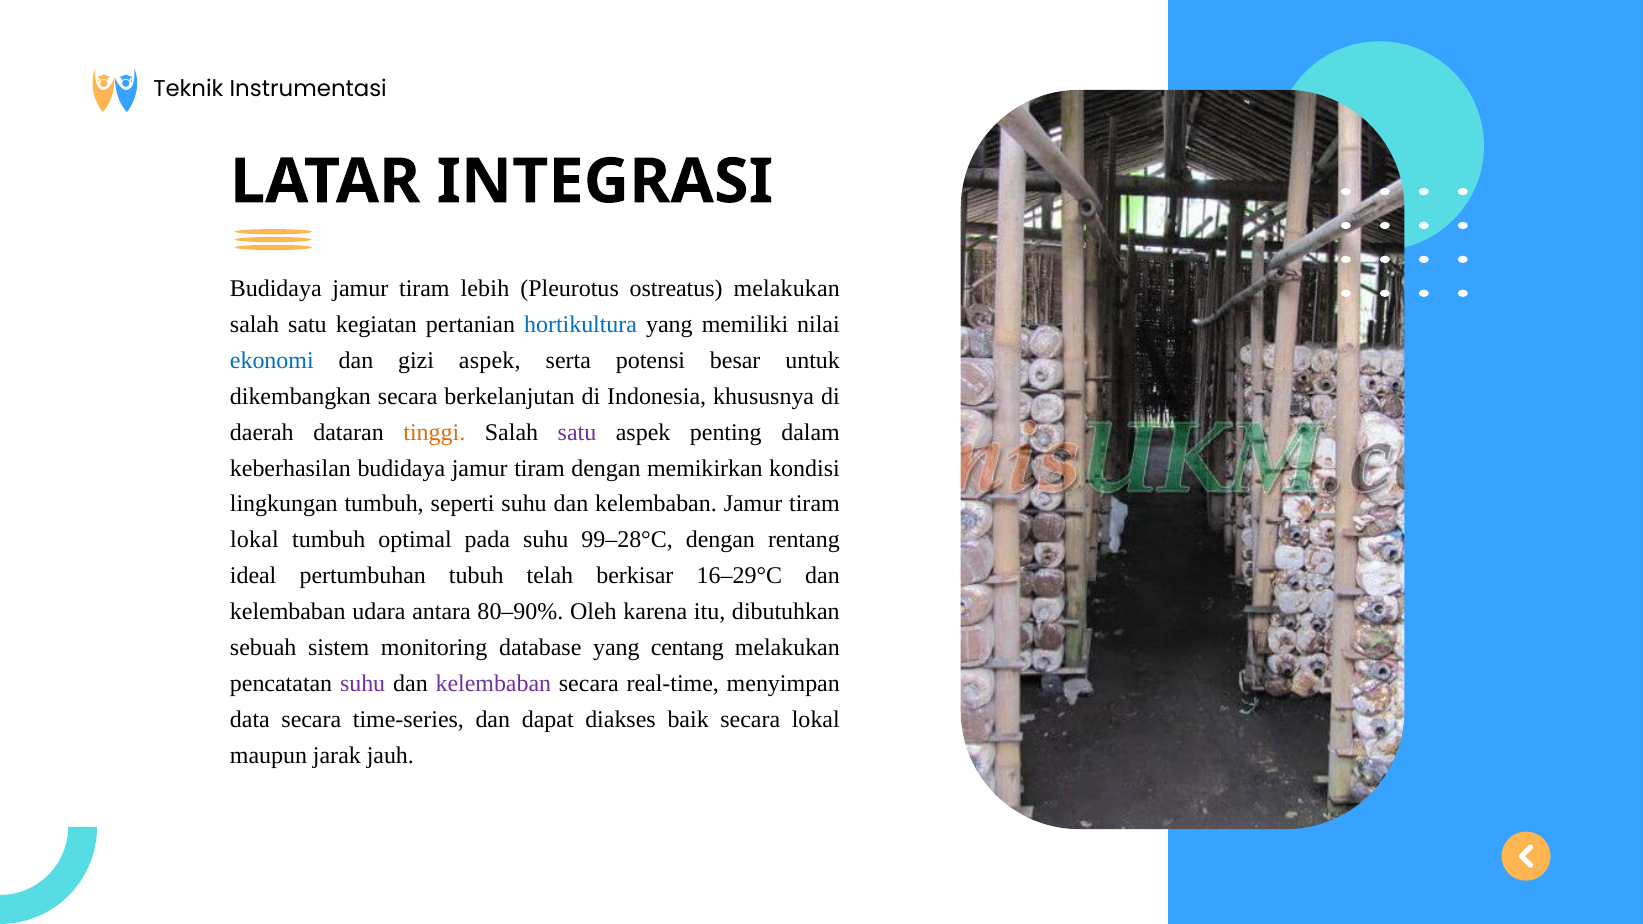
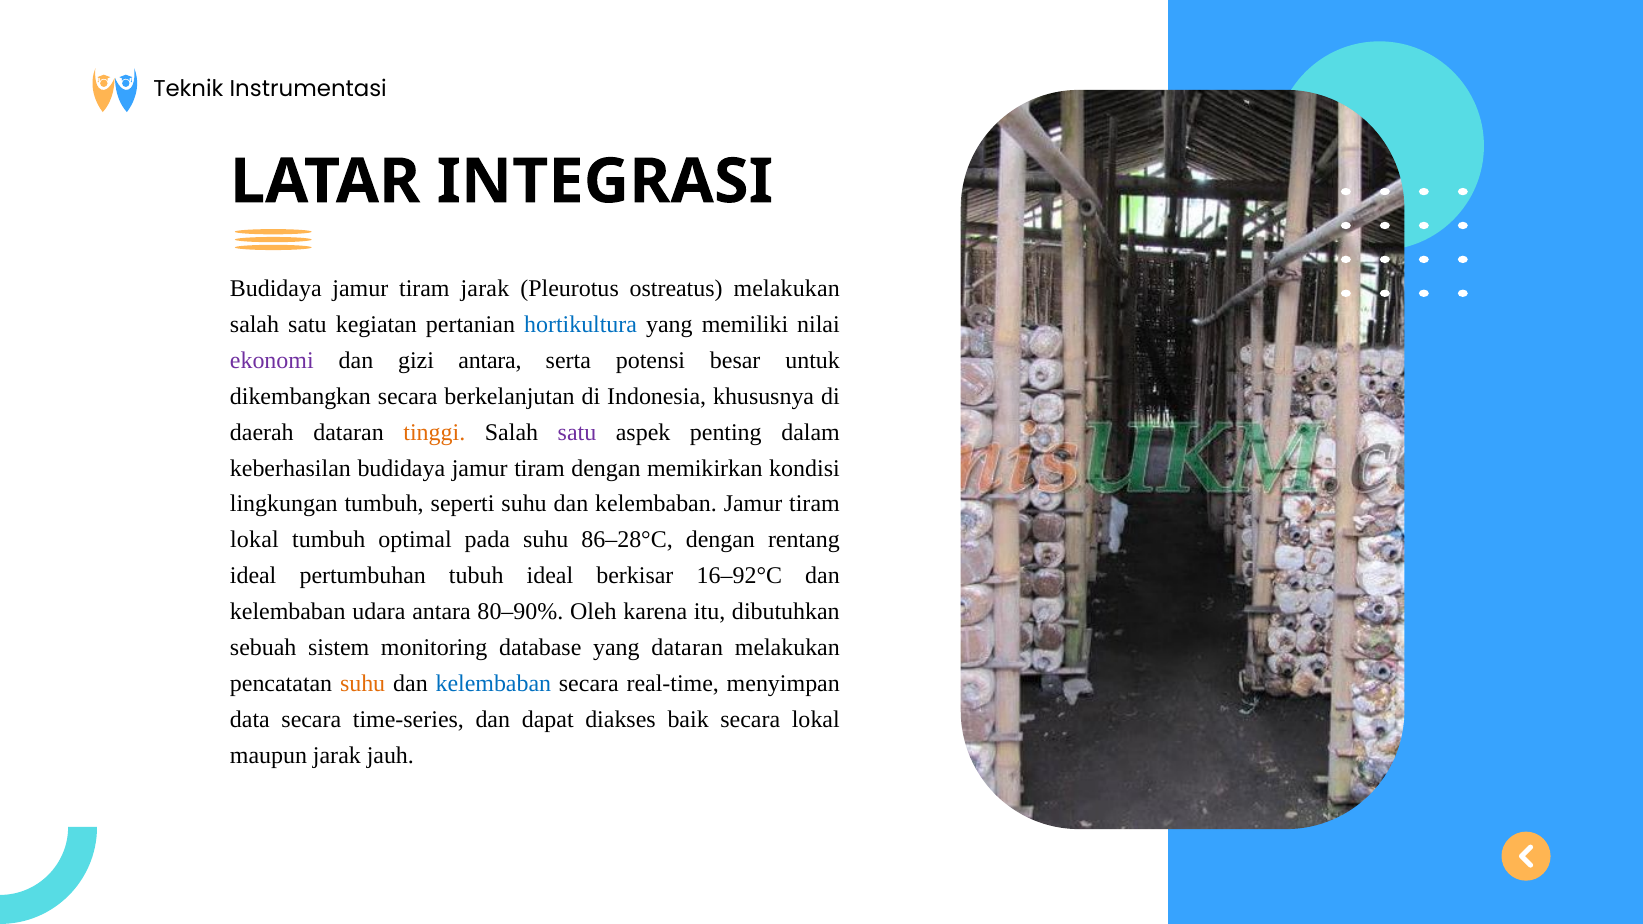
tiram lebih: lebih -> jarak (485, 289)
ekonomi colour: blue -> purple (272, 360)
gizi aspek: aspek -> antara (490, 360)
99–28°C: 99–28°C -> 86–28°C (627, 540)
tubuh telah: telah -> ideal (550, 576)
16–29°C: 16–29°C -> 16–92°C (739, 576)
yang centang: centang -> dataran (687, 648)
suhu colour: purple -> orange (363, 684)
kelembaban colour: purple -> blue (493, 684)
